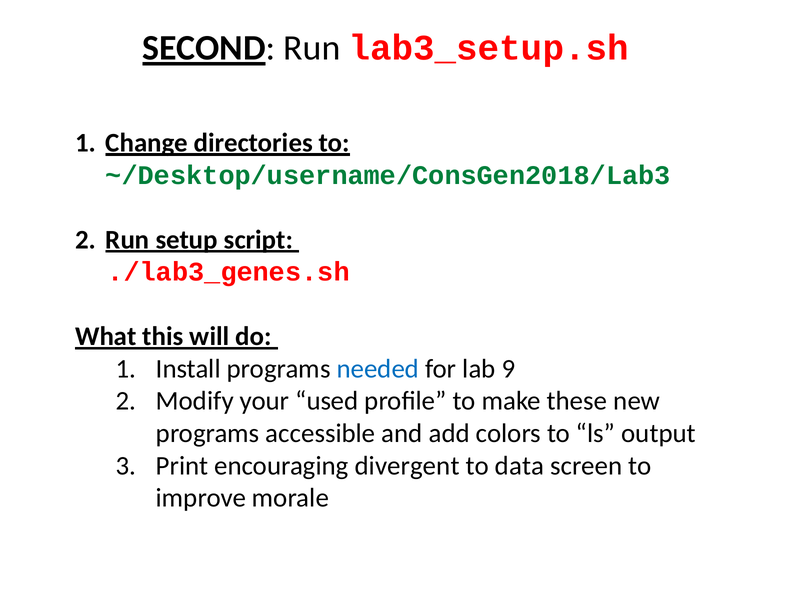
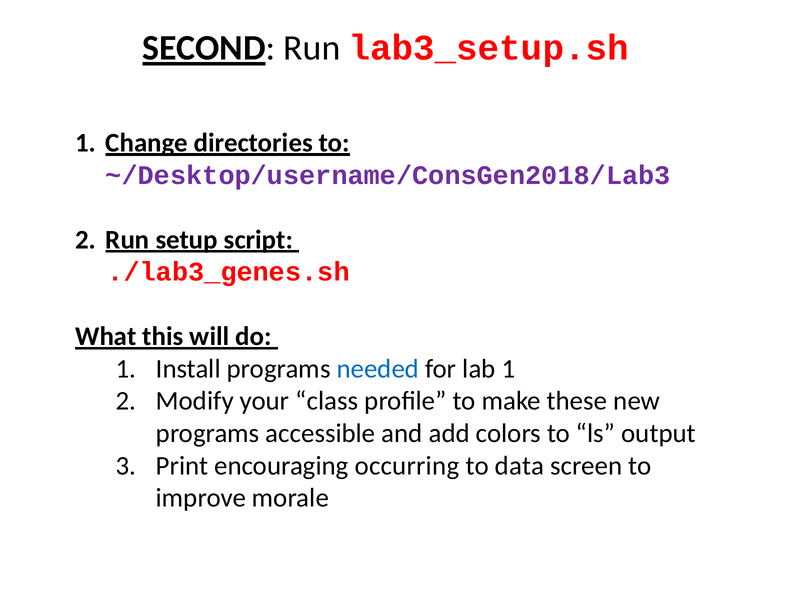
~/Desktop/username/ConsGen2018/Lab3 colour: green -> purple (388, 175)
lab 9: 9 -> 1 (508, 369)
used: used -> class (327, 401)
divergent: divergent -> occurring (407, 466)
